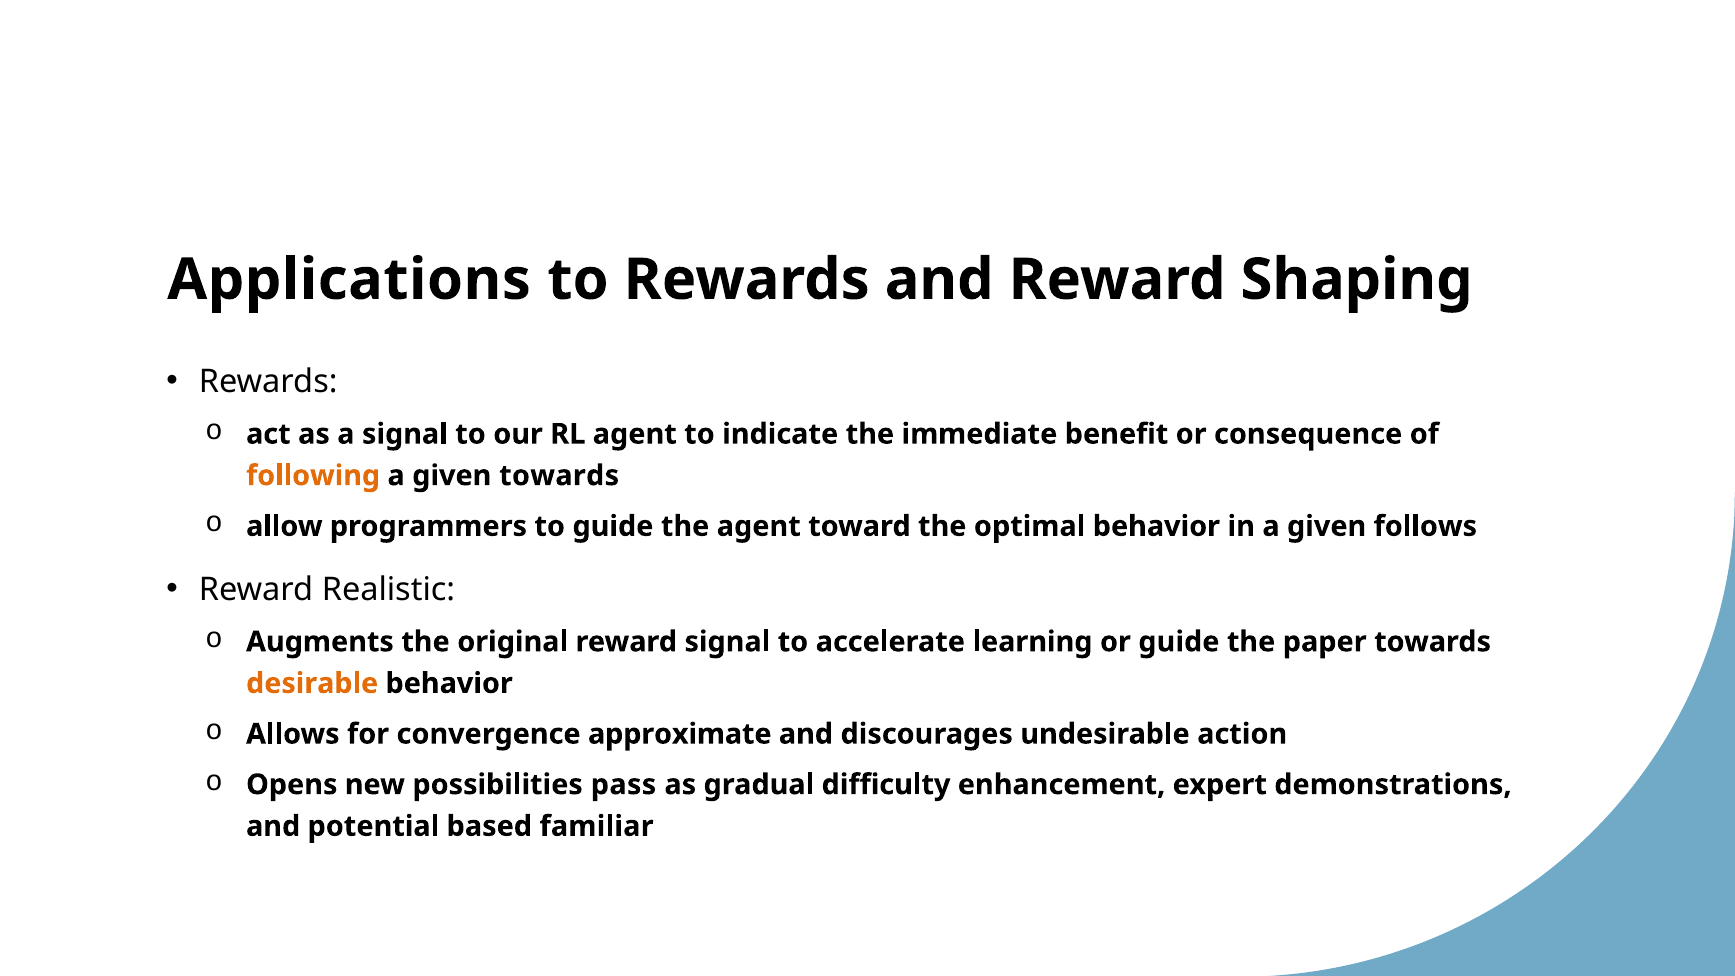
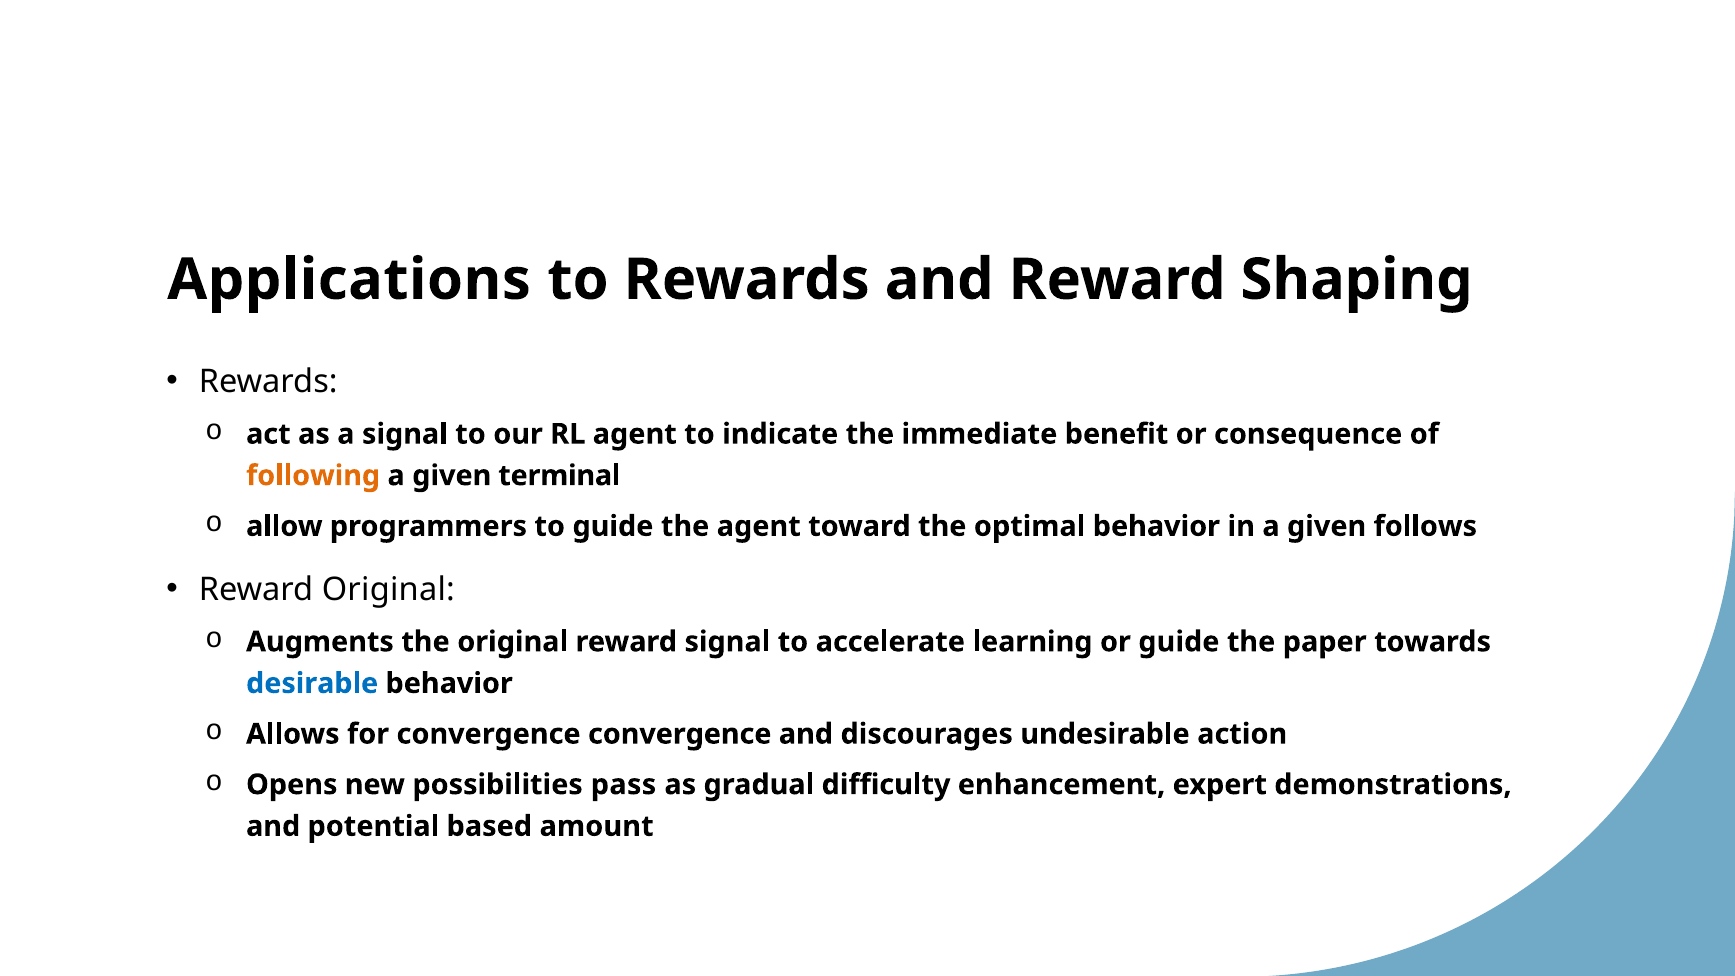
given towards: towards -> terminal (559, 476)
Reward Realistic: Realistic -> Original (388, 589)
desirable colour: orange -> blue (312, 683)
convergence approximate: approximate -> convergence (680, 734)
familiar: familiar -> amount (597, 826)
